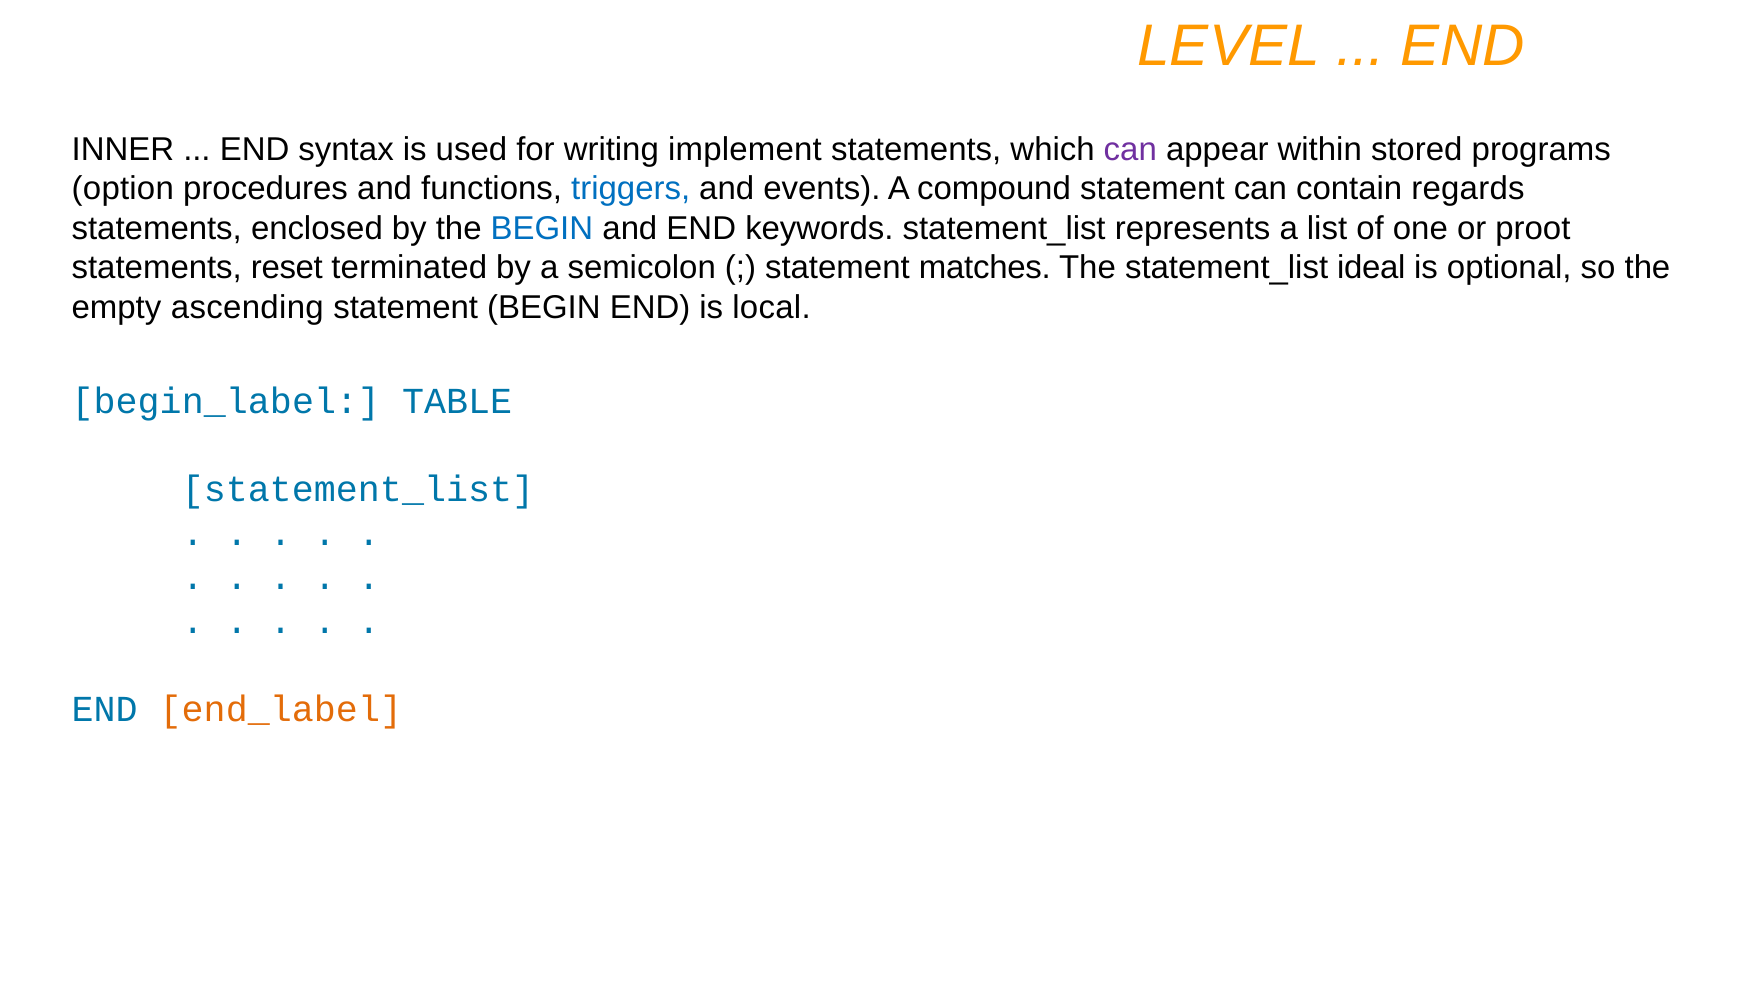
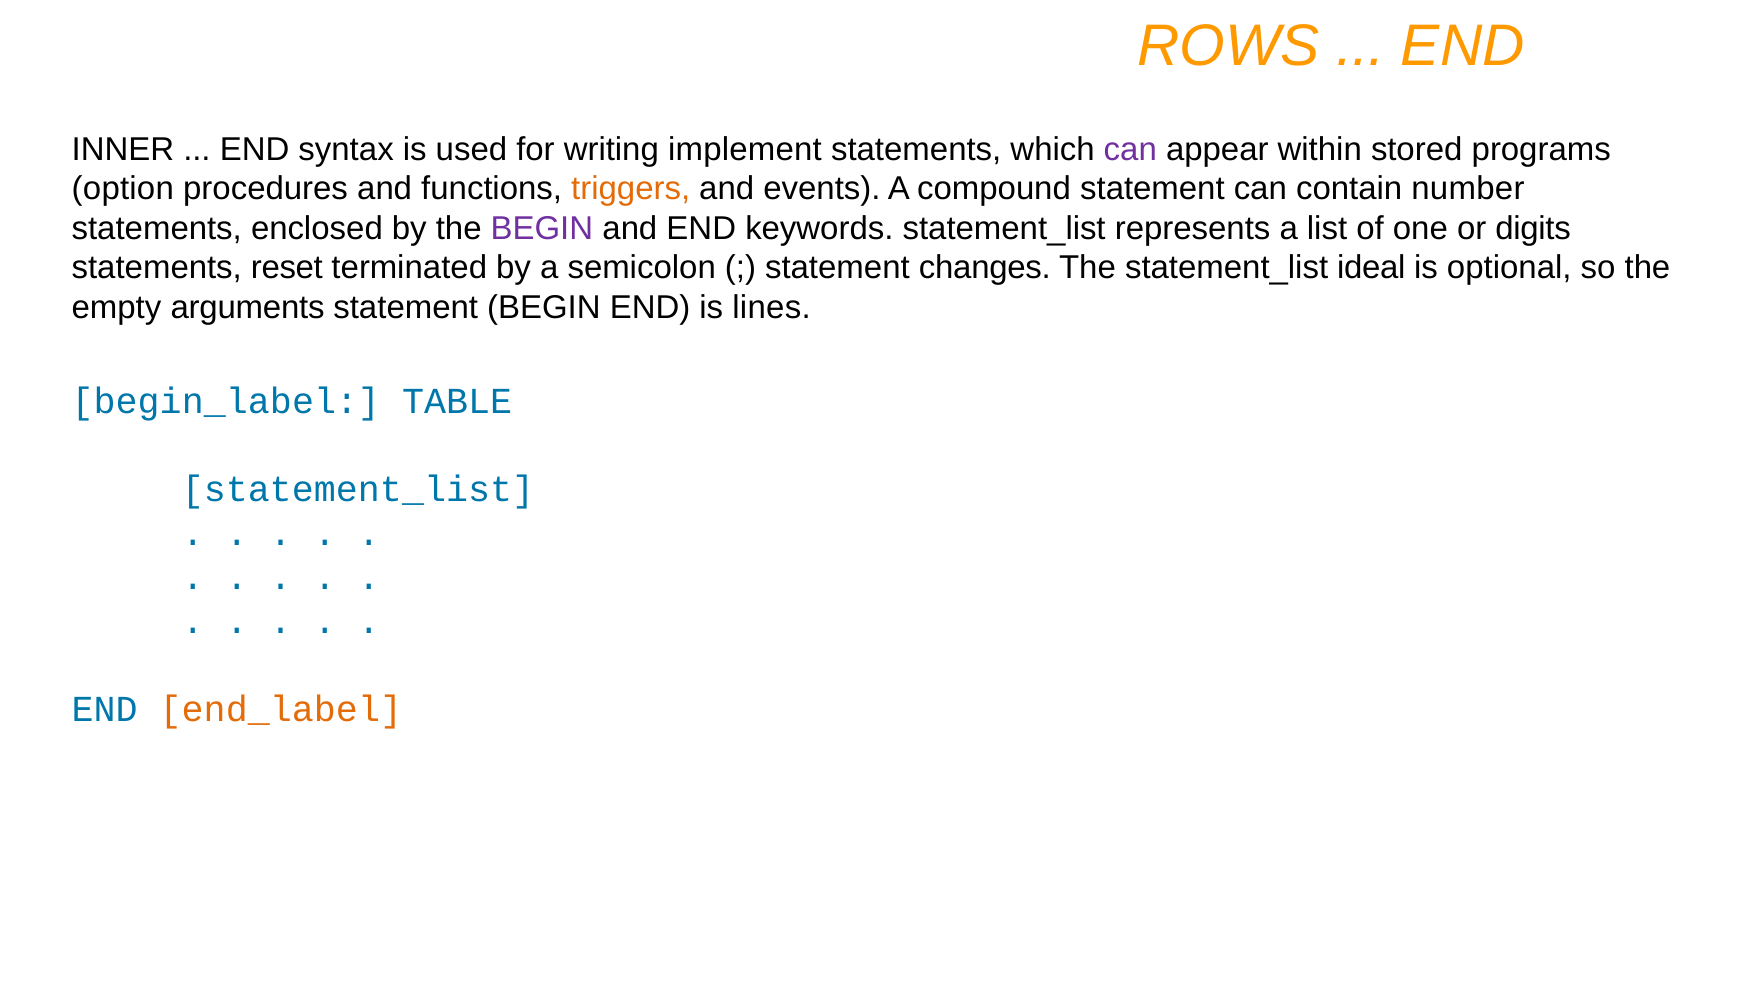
LEVEL: LEVEL -> ROWS (1229, 46)
triggers colour: blue -> orange (631, 189)
regards: regards -> number (1468, 189)
BEGIN colour: blue -> purple (542, 228)
proot: proot -> digits (1533, 228)
matches: matches -> changes (985, 268)
ascending: ascending -> arguments (248, 308)
local: local -> lines (772, 308)
